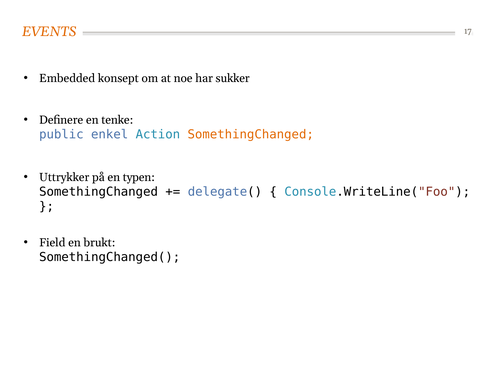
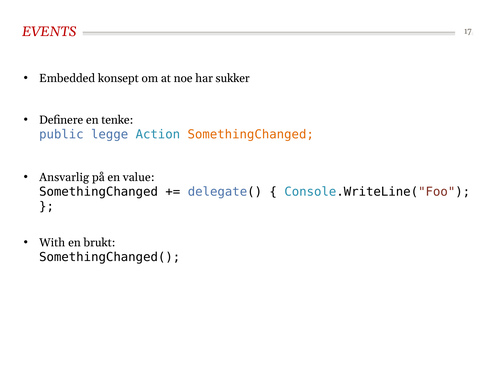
EVENTS colour: orange -> red (49, 32)
enkel: enkel -> legge (110, 135)
Uttrykker: Uttrykker -> Ansvarlig (64, 178)
typen: typen -> value (139, 178)
Field: Field -> With (52, 243)
